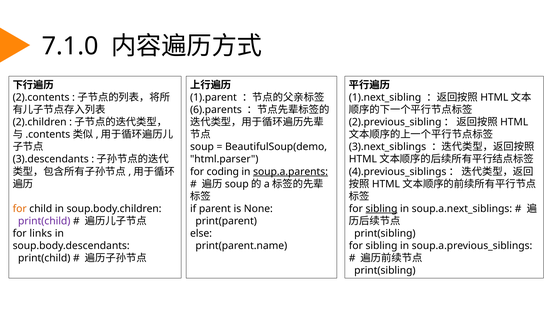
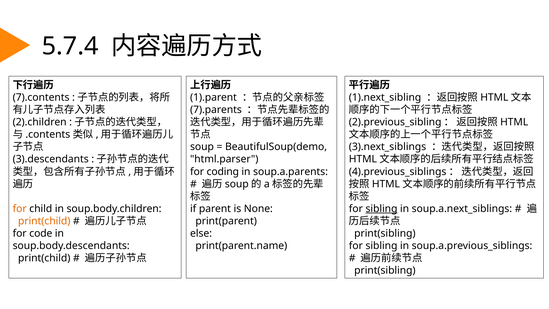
7.1.0: 7.1.0 -> 5.7.4 (70, 46)
2).contents: 2).contents -> 7).contents (41, 97)
6).parents: 6).parents -> 7).parents (216, 110)
soup.a.parents underline: present -> none (291, 171)
print(child colour: purple -> orange (44, 221)
links: links -> code (41, 233)
